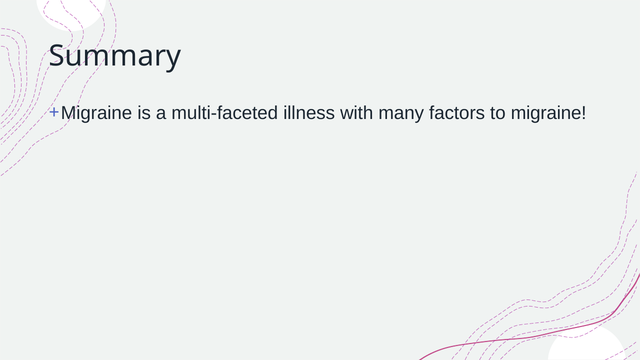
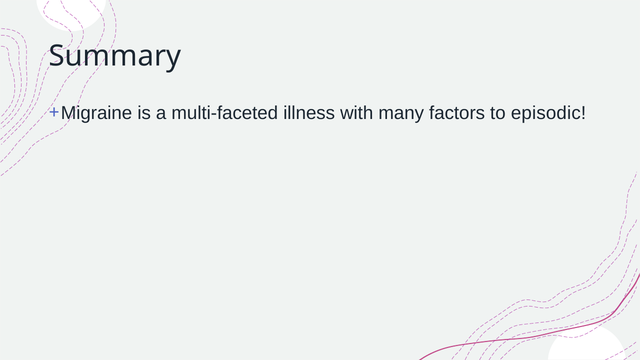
to migraine: migraine -> episodic (548, 113)
